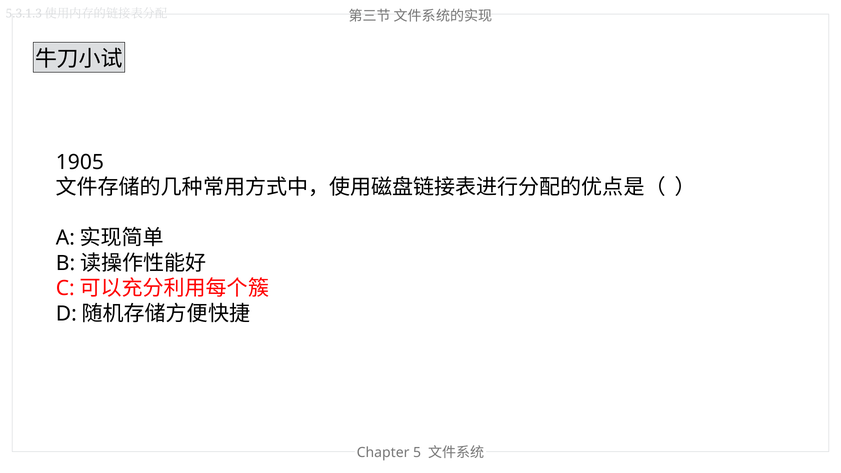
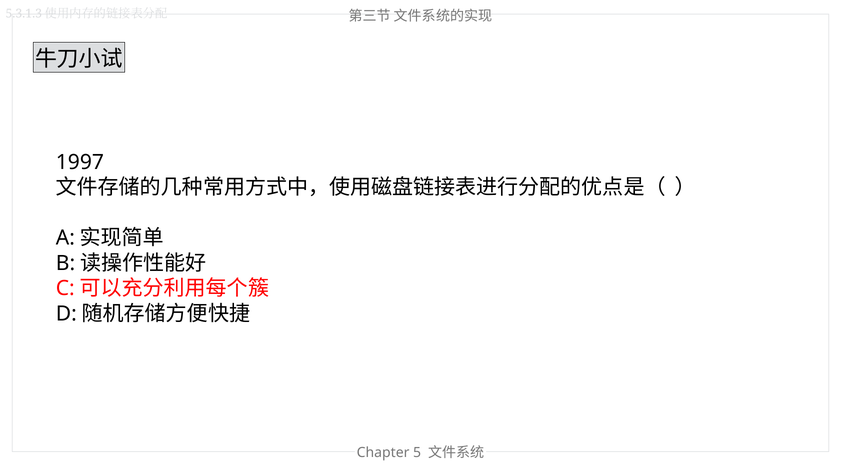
1905: 1905 -> 1997 (80, 162)
